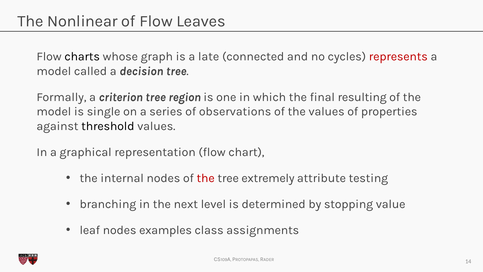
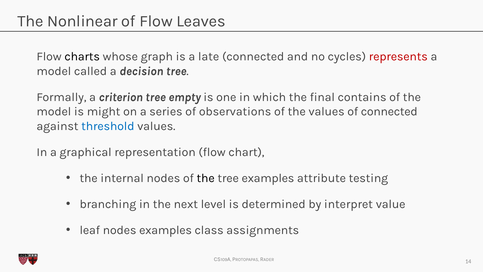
region: region -> empty (185, 97)
resulting: resulting -> contains (362, 97)
single: single -> might (104, 111)
of properties: properties -> connected (389, 111)
threshold colour: black -> blue (108, 126)
the colour: red -> black (206, 178)
tree extremely: extremely -> examples (268, 178)
stopping: stopping -> interpret (348, 204)
